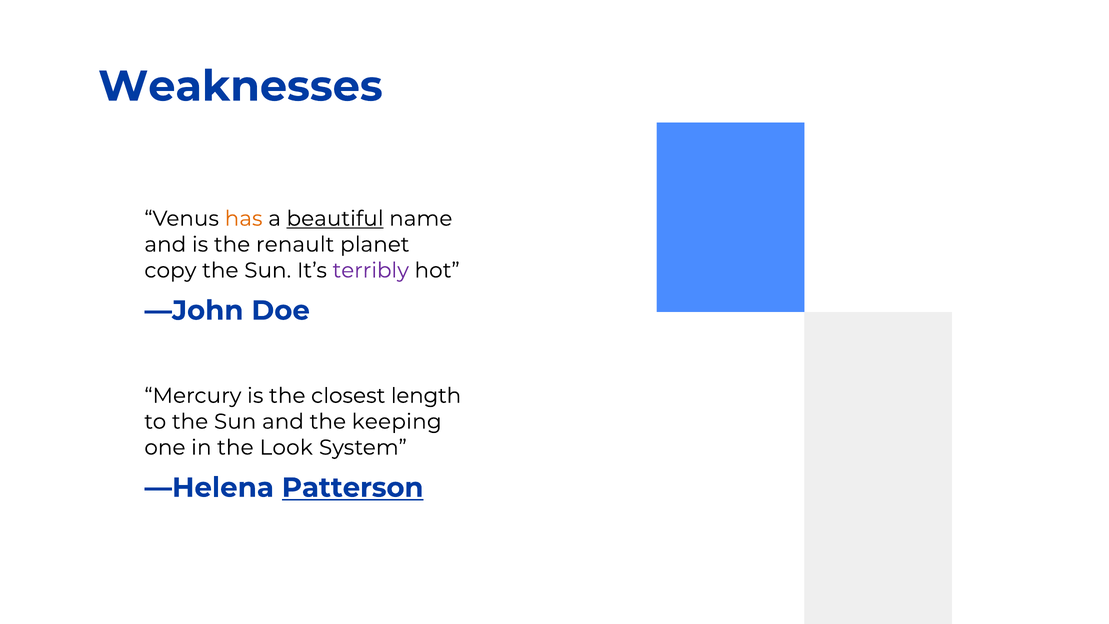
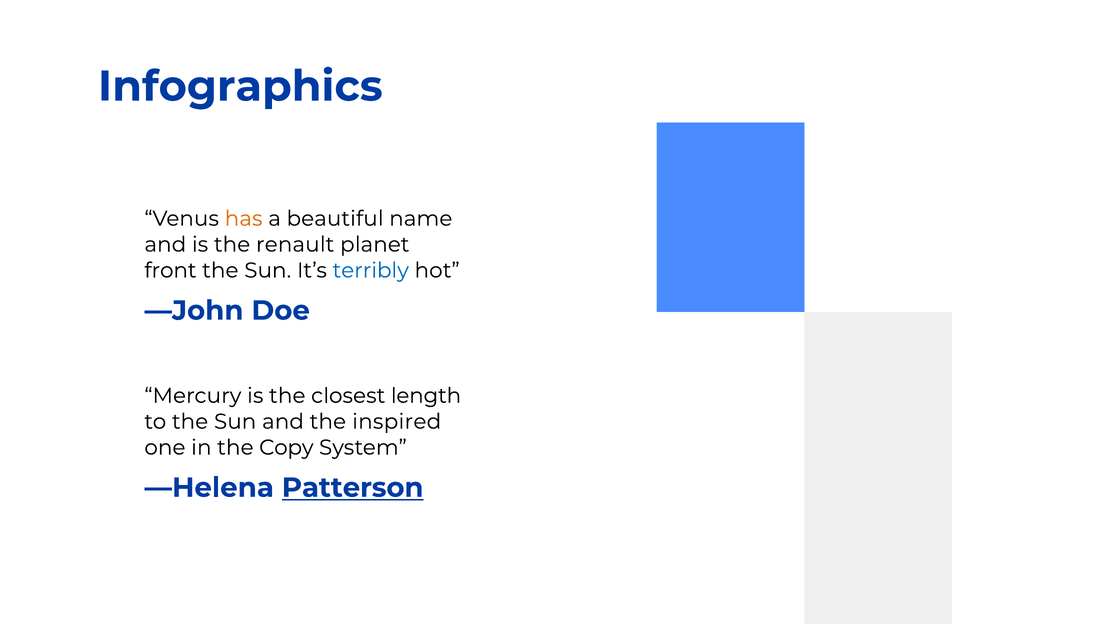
Weaknesses: Weaknesses -> Infographics (240, 86)
beautiful underline: present -> none (335, 219)
copy: copy -> front (170, 270)
terribly colour: purple -> blue (371, 270)
keeping: keeping -> inspired (397, 422)
Look: Look -> Copy (286, 447)
